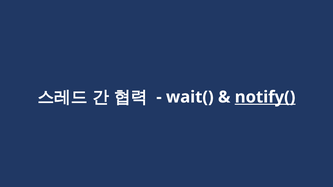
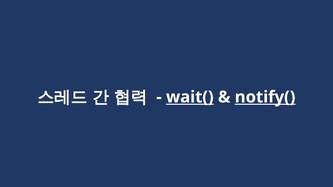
wait( underline: none -> present (190, 97)
